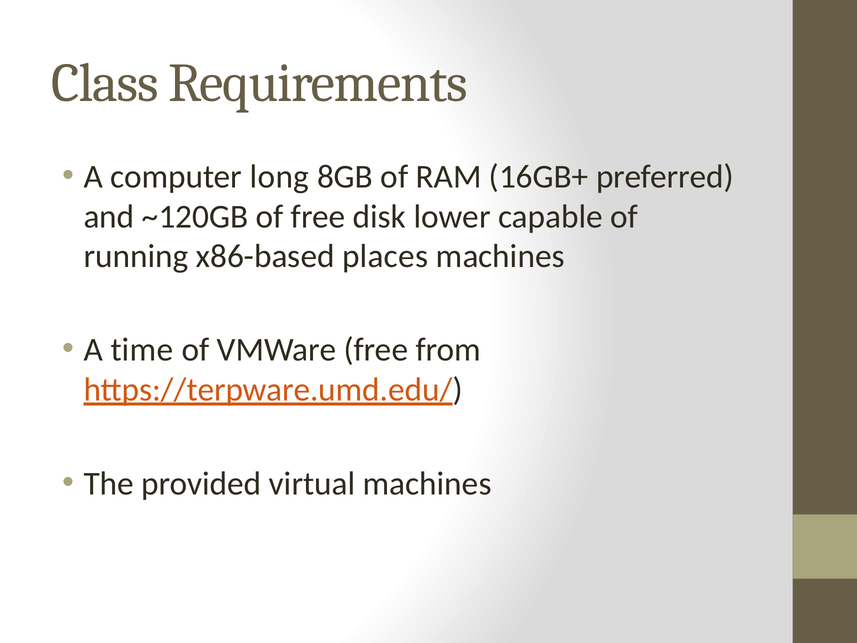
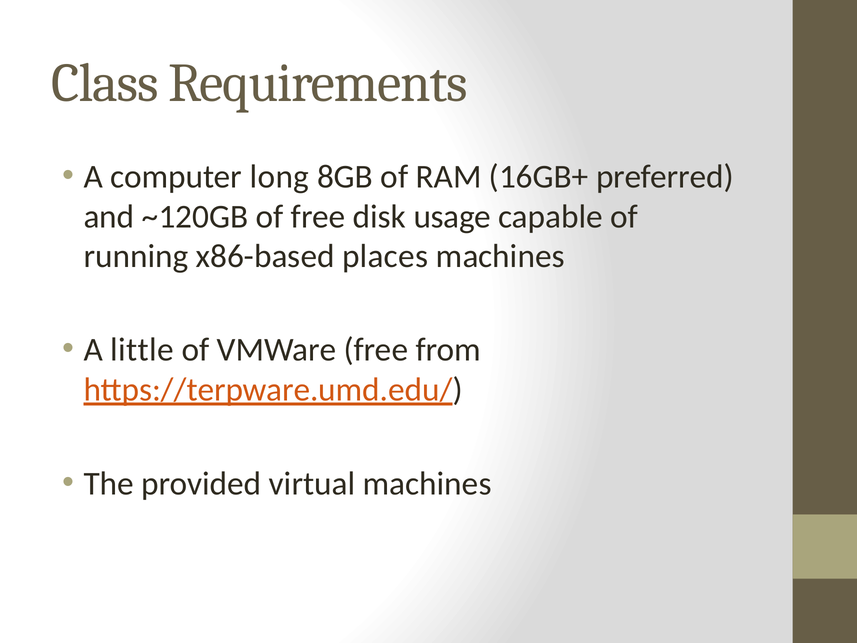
lower: lower -> usage (452, 216)
time: time -> little (142, 350)
